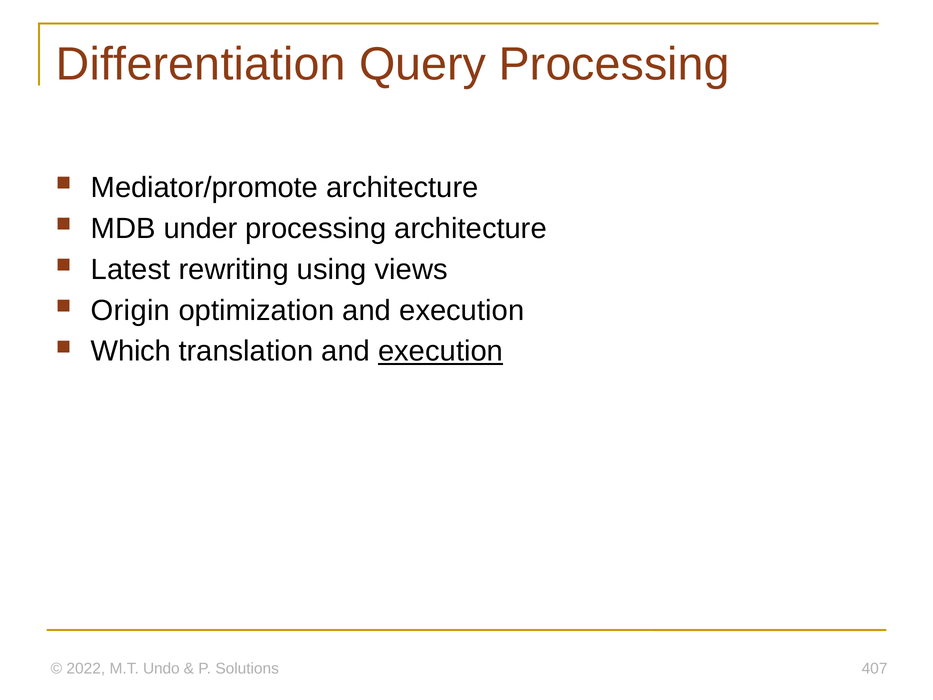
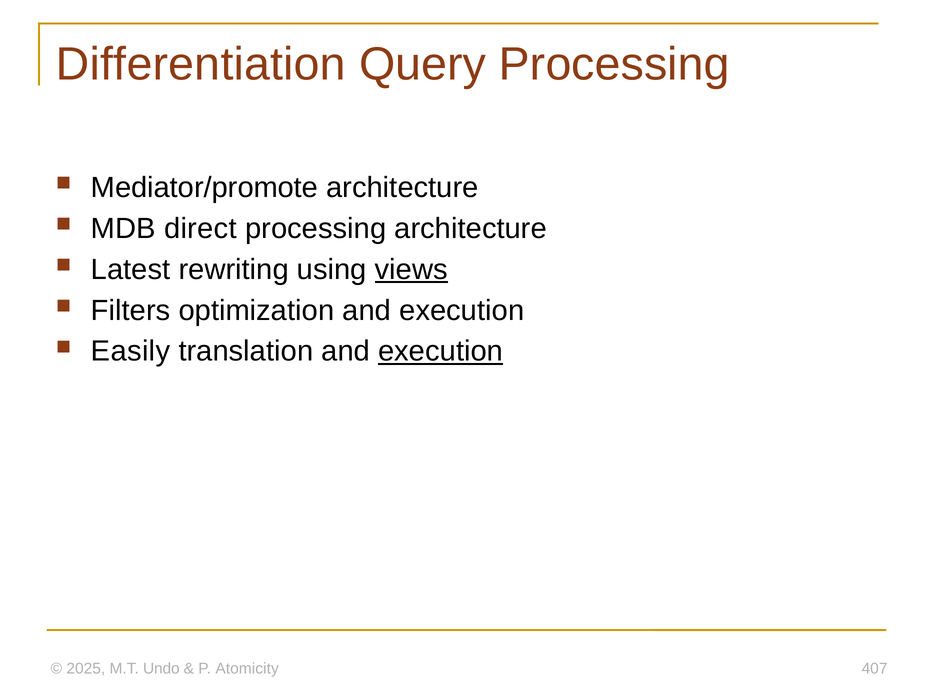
under: under -> direct (200, 228)
views underline: none -> present (411, 269)
Origin: Origin -> Filters (131, 310)
Which: Which -> Easily (131, 351)
2022: 2022 -> 2025 (86, 668)
Solutions: Solutions -> Atomicity (247, 668)
